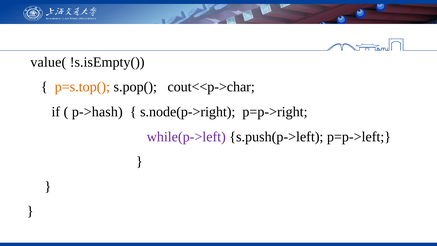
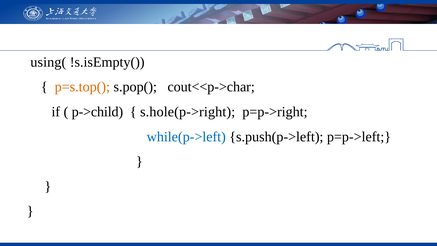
value(: value( -> using( (48, 62)
p->hash: p->hash -> p->child (97, 112)
s.node(p->right: s.node(p->right -> s.hole(p->right (188, 112)
while(p->left colour: purple -> blue (186, 137)
